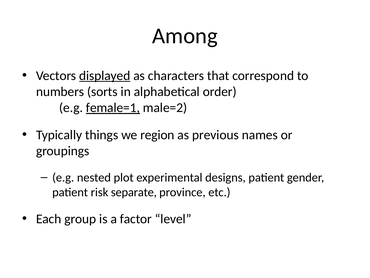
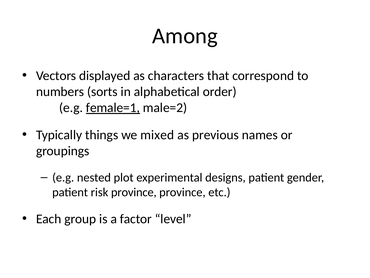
displayed underline: present -> none (105, 76)
region: region -> mixed (157, 135)
risk separate: separate -> province (134, 192)
